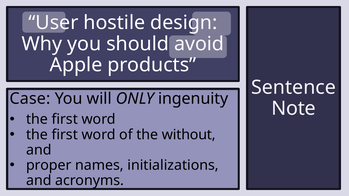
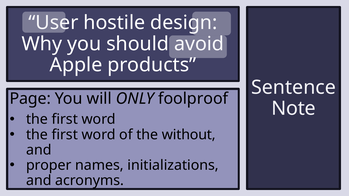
Case: Case -> Page (30, 99)
ingenuity: ingenuity -> foolproof (193, 99)
